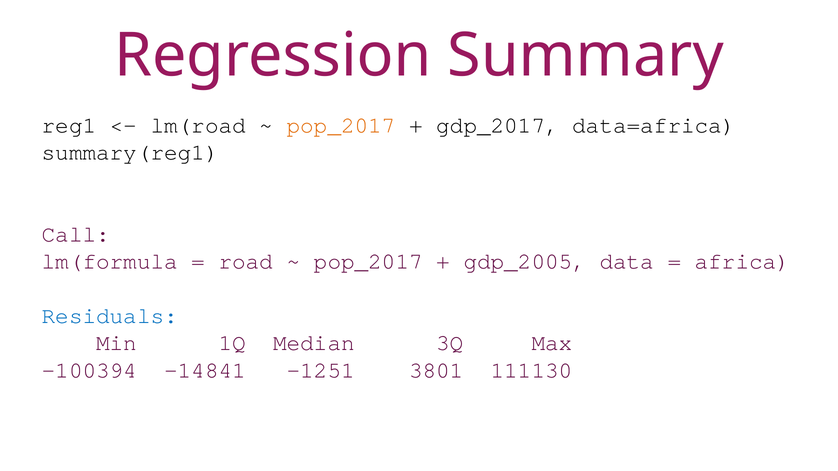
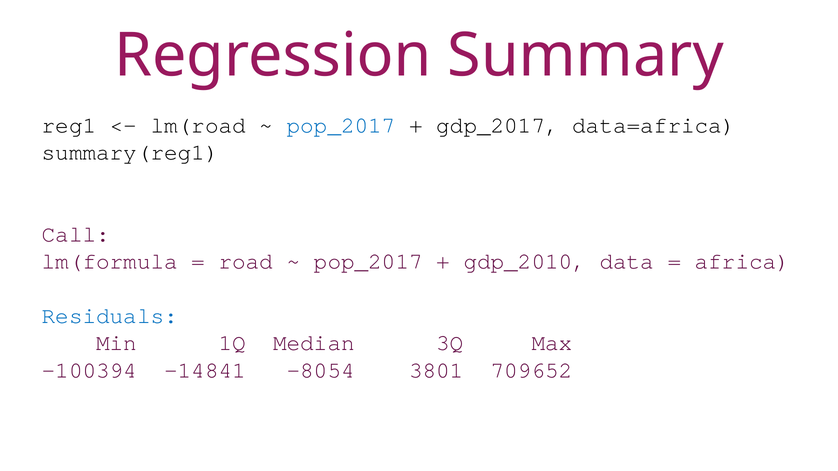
pop_2017 colour: orange -> blue (341, 125)
gdp_2005: gdp_2005 -> gdp_2010 (525, 261)
-1251: -1251 -> -8054 (321, 370)
111130: 111130 -> 709652 (532, 370)
